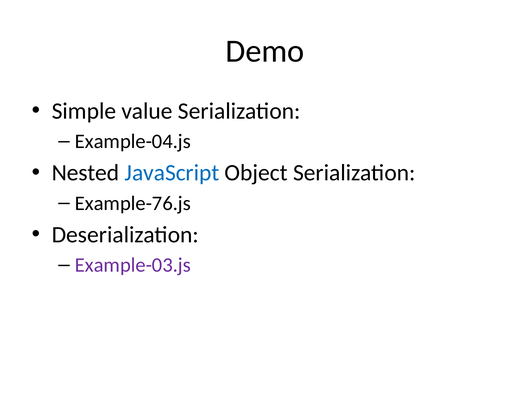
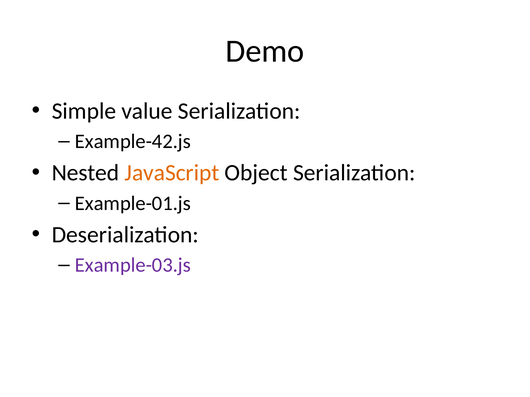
Example-04.js: Example-04.js -> Example-42.js (133, 142)
JavaScript colour: blue -> orange (172, 173)
Example-76.js: Example-76.js -> Example-01.js (133, 203)
